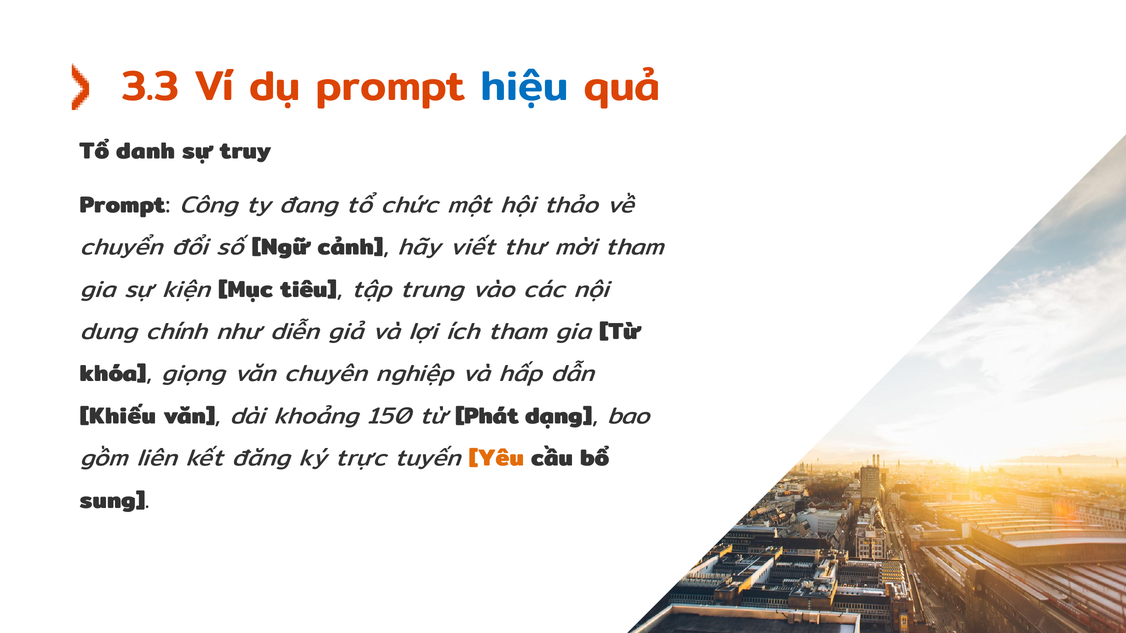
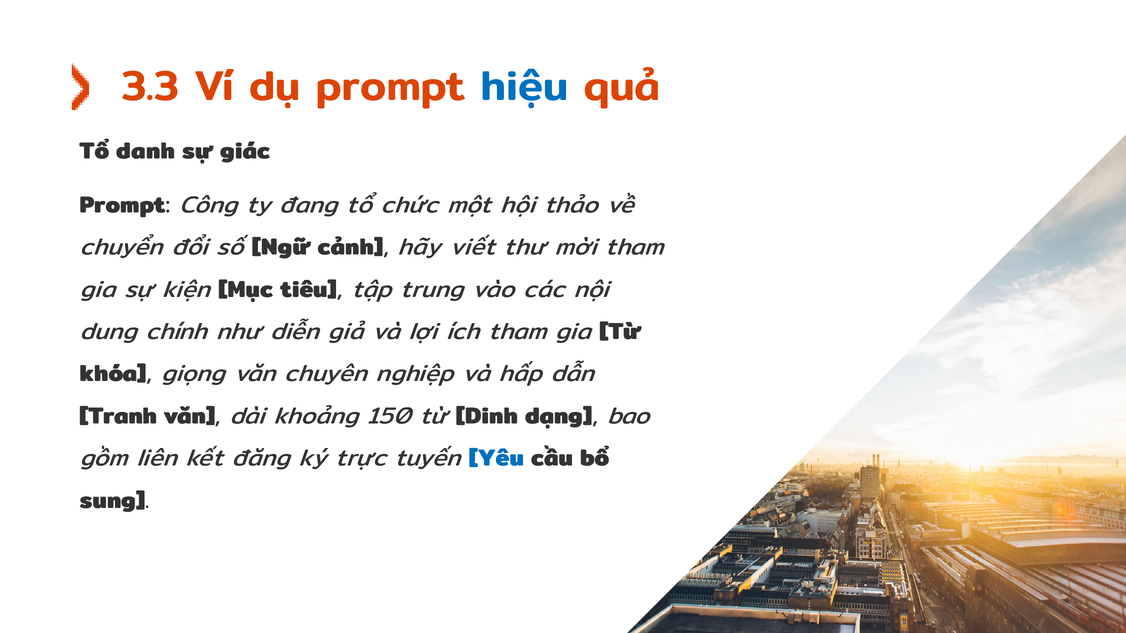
truy: truy -> giác (245, 151)
Khiếu: Khiếu -> Tranh (118, 416)
Phát: Phát -> Dinh (487, 416)
Yêu colour: orange -> blue (497, 458)
